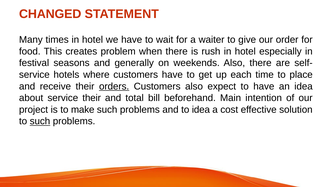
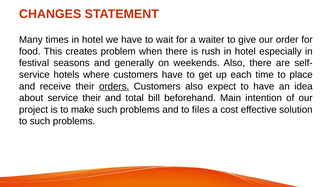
CHANGED: CHANGED -> CHANGES (50, 14)
to idea: idea -> files (201, 109)
such underline: present -> none (40, 121)
